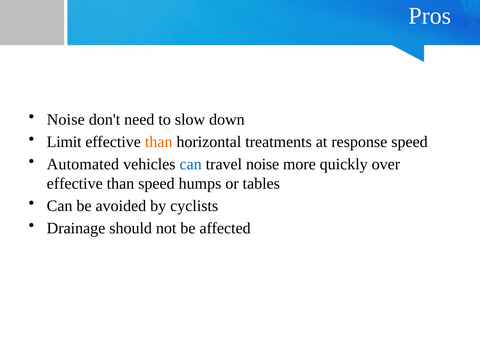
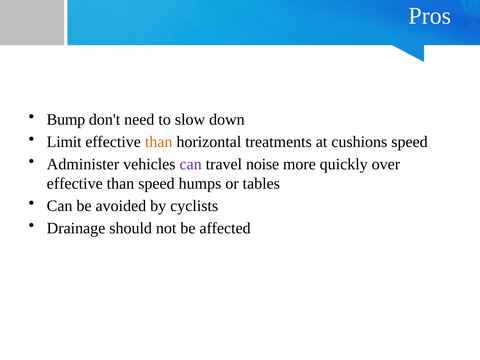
Noise: Noise -> Bump (66, 120)
response: response -> cushions (359, 142)
Automated: Automated -> Administer (83, 164)
can colour: blue -> purple (191, 164)
